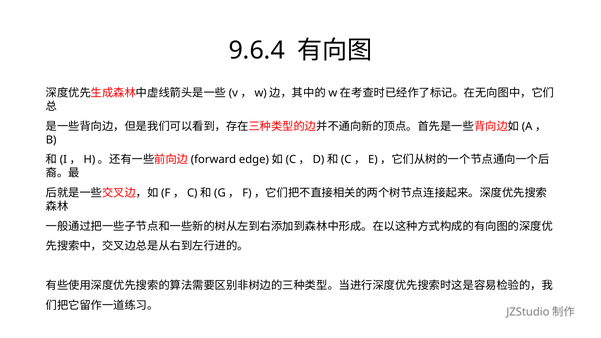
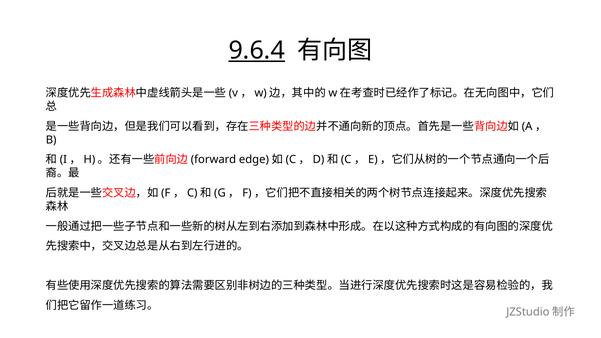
9.6.4 underline: none -> present (257, 50)
